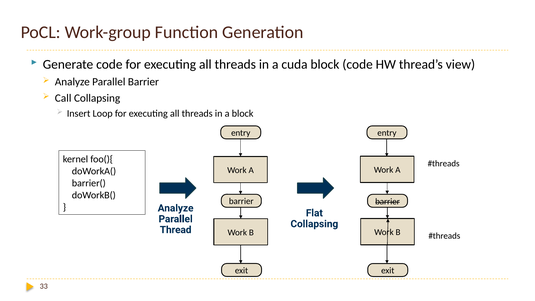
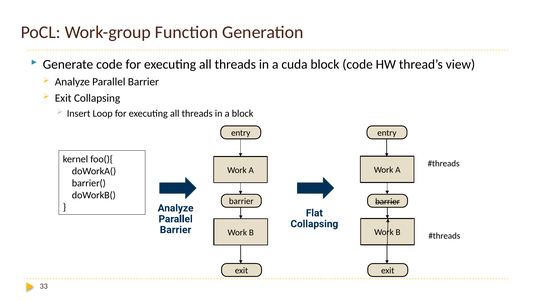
Call: Call -> Exit (63, 98)
Thread: Thread -> Barrier (176, 230)
